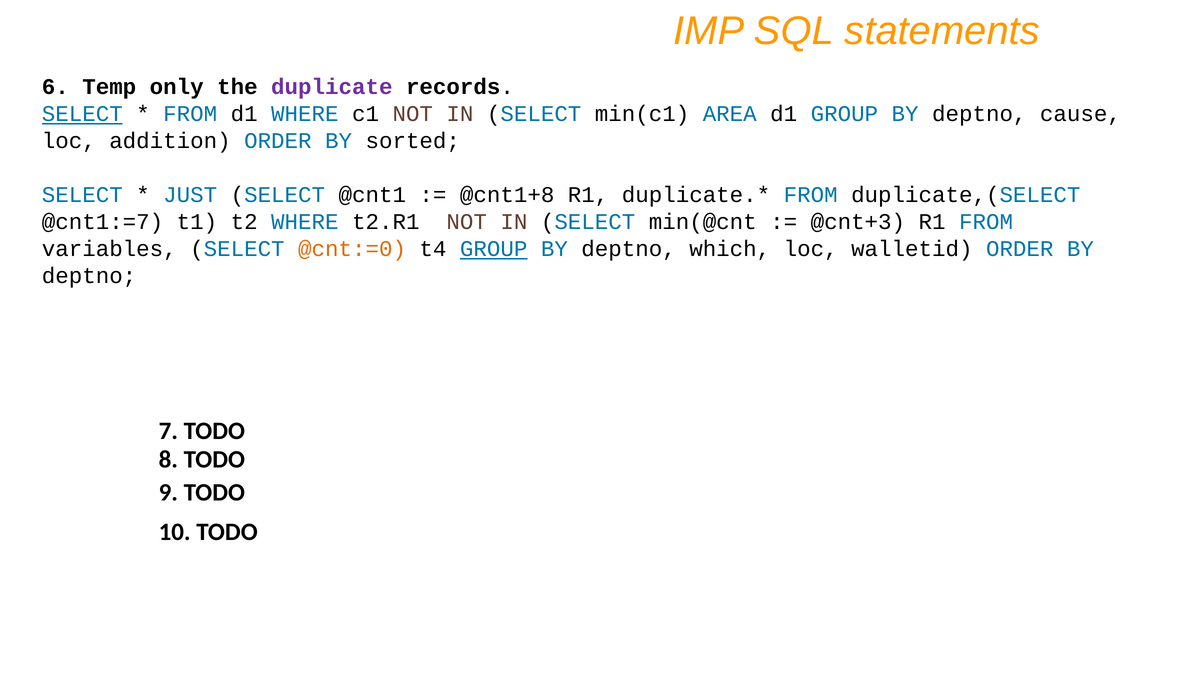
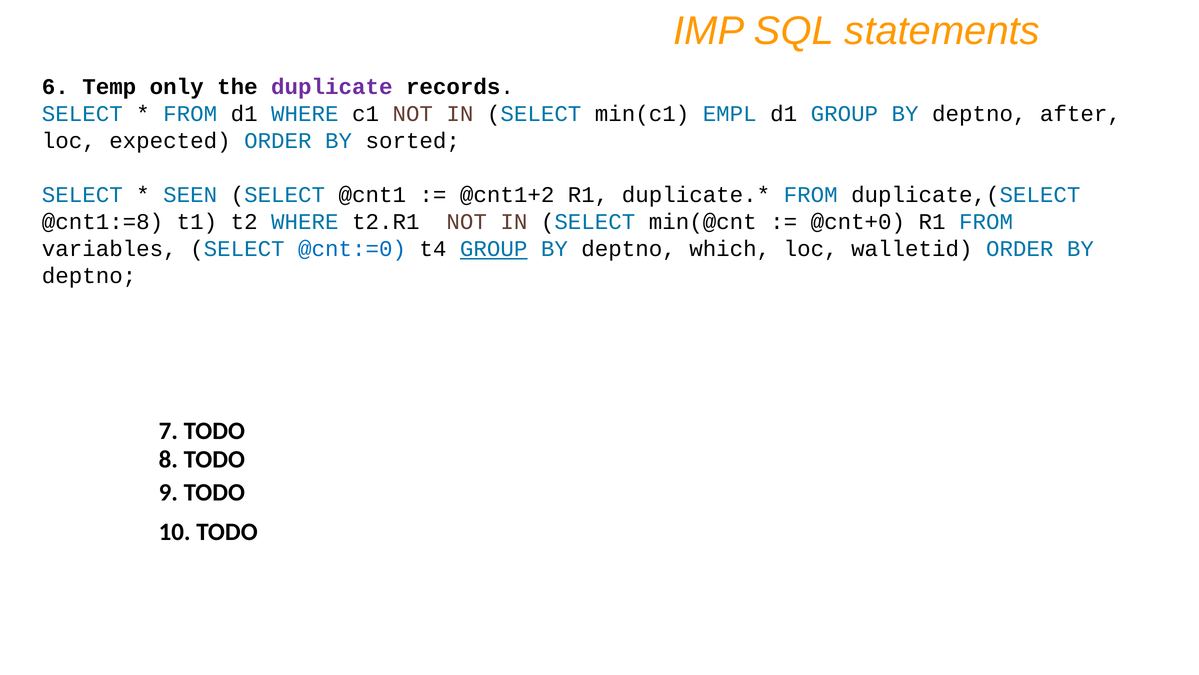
SELECT underline: present -> none (82, 114)
AREA: AREA -> EMPL (730, 114)
cause: cause -> after (1080, 114)
addition: addition -> expected (170, 141)
JUST: JUST -> SEEN (190, 195)
@cnt1+8: @cnt1+8 -> @cnt1+2 (507, 195)
@cnt1:=7: @cnt1:=7 -> @cnt1:=8 (103, 222)
@cnt+3: @cnt+3 -> @cnt+0 (858, 222)
@cnt:=0 colour: orange -> blue (352, 249)
